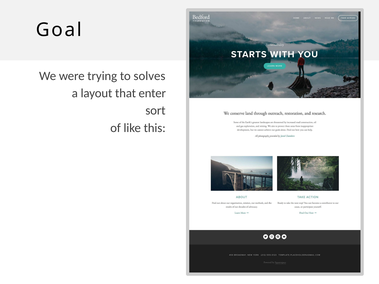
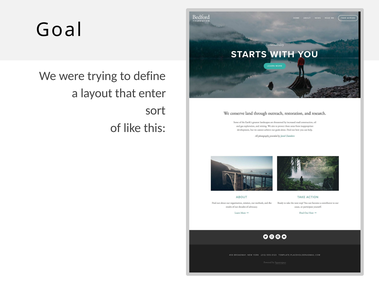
solves: solves -> define (150, 76)
